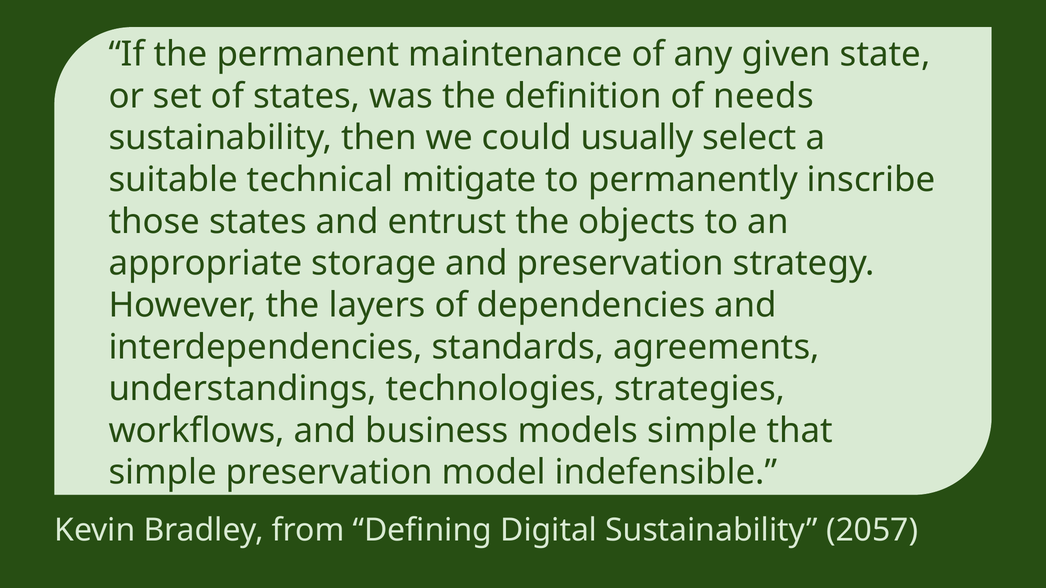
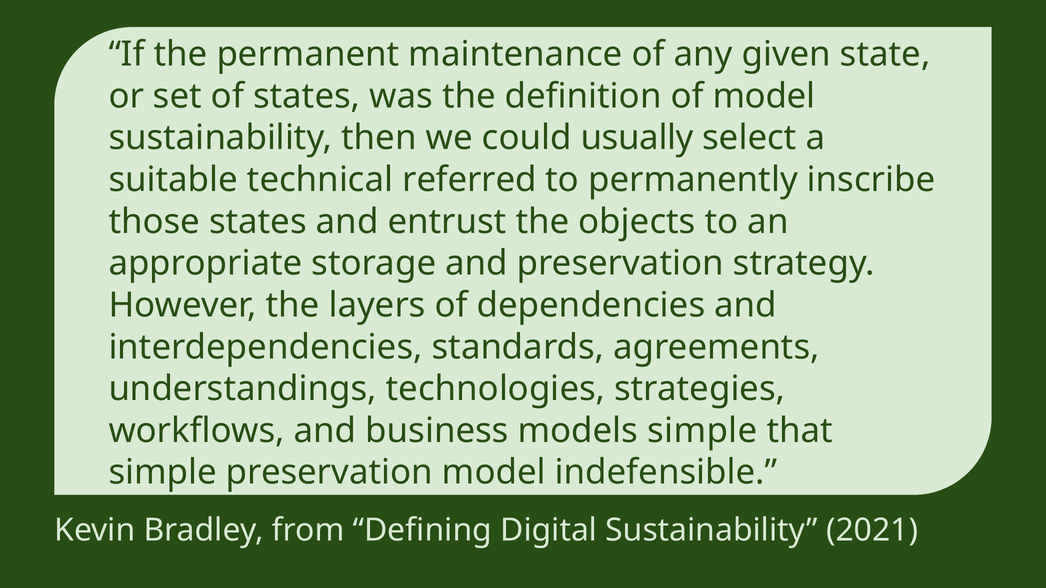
of needs: needs -> model (764, 96)
mitigate: mitigate -> referred (469, 180)
2057: 2057 -> 2021 (872, 531)
